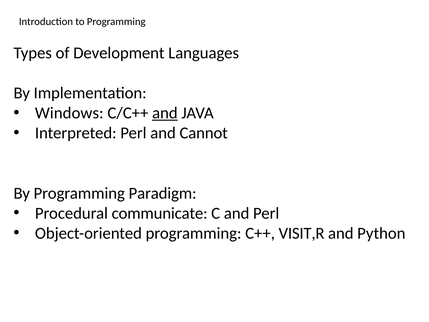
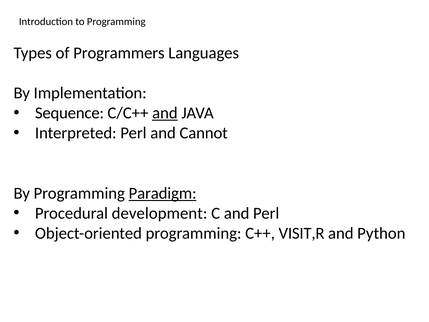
Development: Development -> Programmers (119, 53)
Windows: Windows -> Sequence (69, 113)
Paradigm underline: none -> present (163, 193)
communicate: communicate -> development (160, 213)
